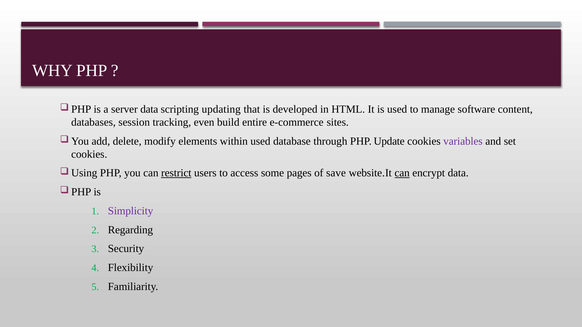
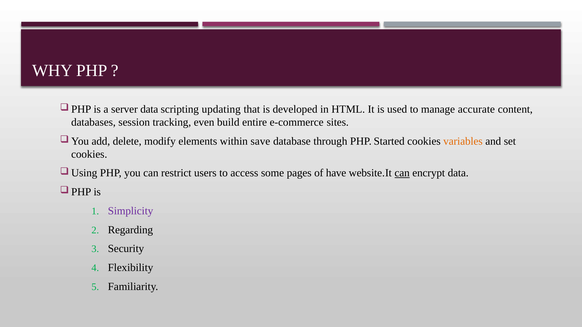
software: software -> accurate (476, 109)
within used: used -> save (260, 141)
Update: Update -> Started (389, 141)
variables colour: purple -> orange (463, 141)
restrict underline: present -> none (176, 173)
save: save -> have (336, 173)
